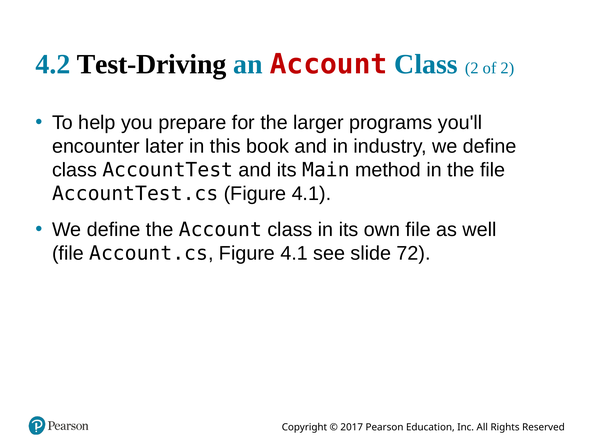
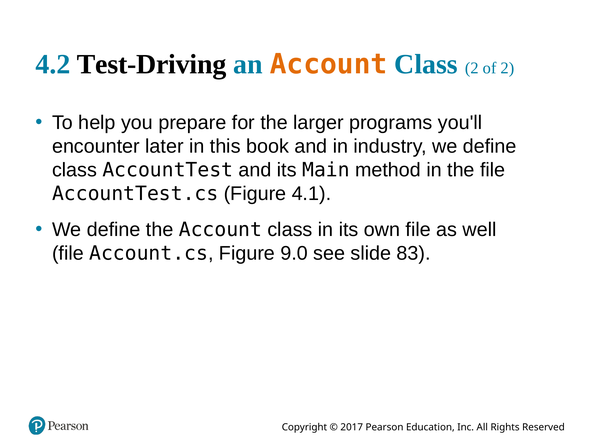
Account colour: red -> orange (329, 64)
Account.cs Figure 4.1: 4.1 -> 9.0 (294, 253)
72: 72 -> 83 (414, 253)
